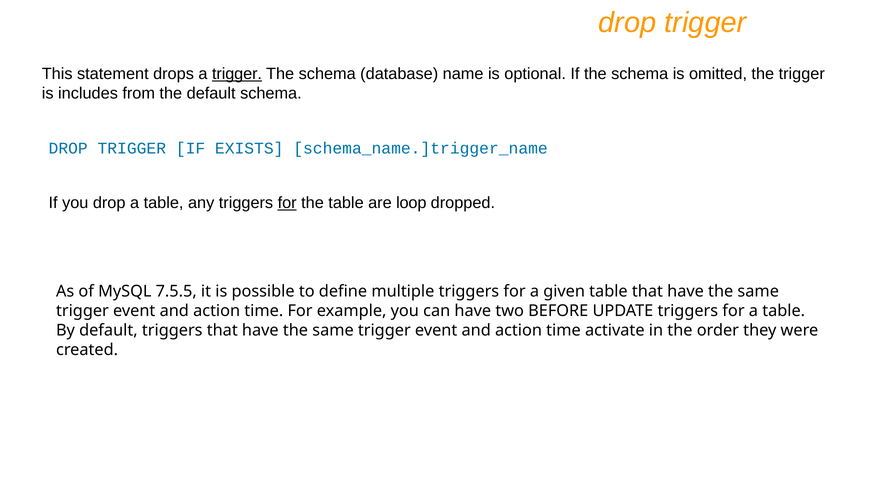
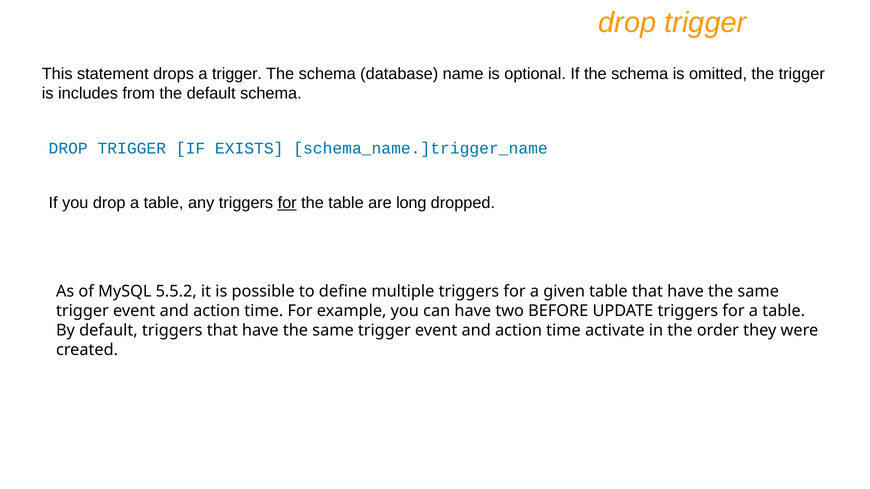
trigger underline: present -> none (237, 74)
loop: loop -> long (411, 203)
7.5.5: 7.5.5 -> 5.5.2 (176, 291)
